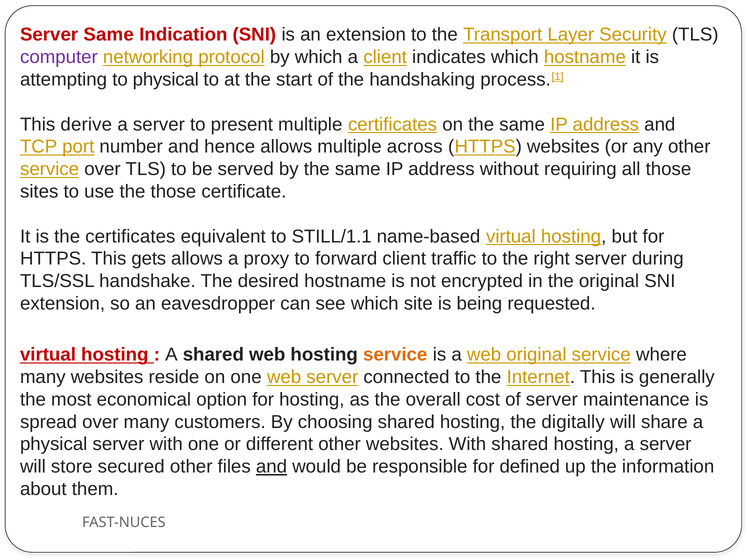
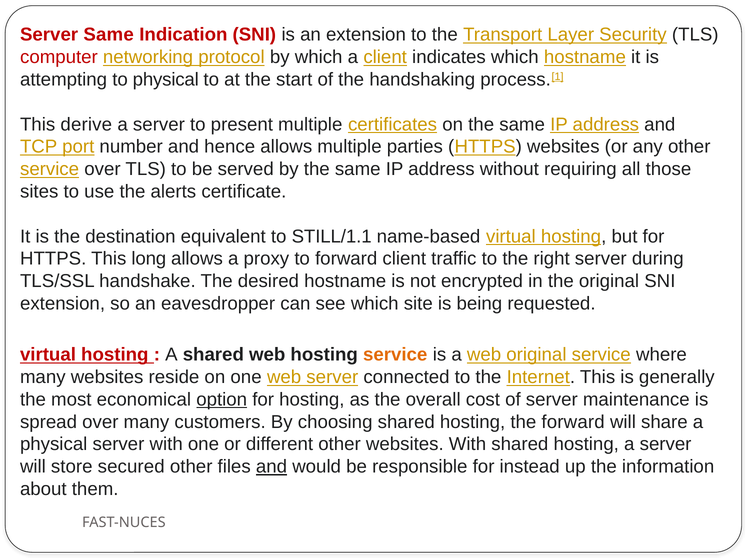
computer colour: purple -> red (59, 57)
across: across -> parties (415, 147)
the those: those -> alerts (173, 192)
the certificates: certificates -> destination (130, 237)
gets: gets -> long (149, 259)
option underline: none -> present (222, 400)
the digitally: digitally -> forward (573, 422)
defined: defined -> instead (530, 467)
